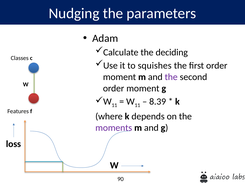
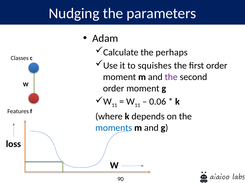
deciding: deciding -> perhaps (172, 53)
8.39: 8.39 -> 0.06 (158, 102)
moments colour: purple -> blue (114, 128)
